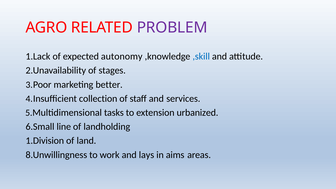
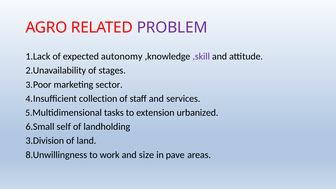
,skill colour: blue -> purple (201, 56)
better: better -> sector (109, 85)
line: line -> self (64, 127)
1.Division: 1.Division -> 3.Division (45, 141)
lays: lays -> size (146, 155)
aims: aims -> pave (175, 155)
